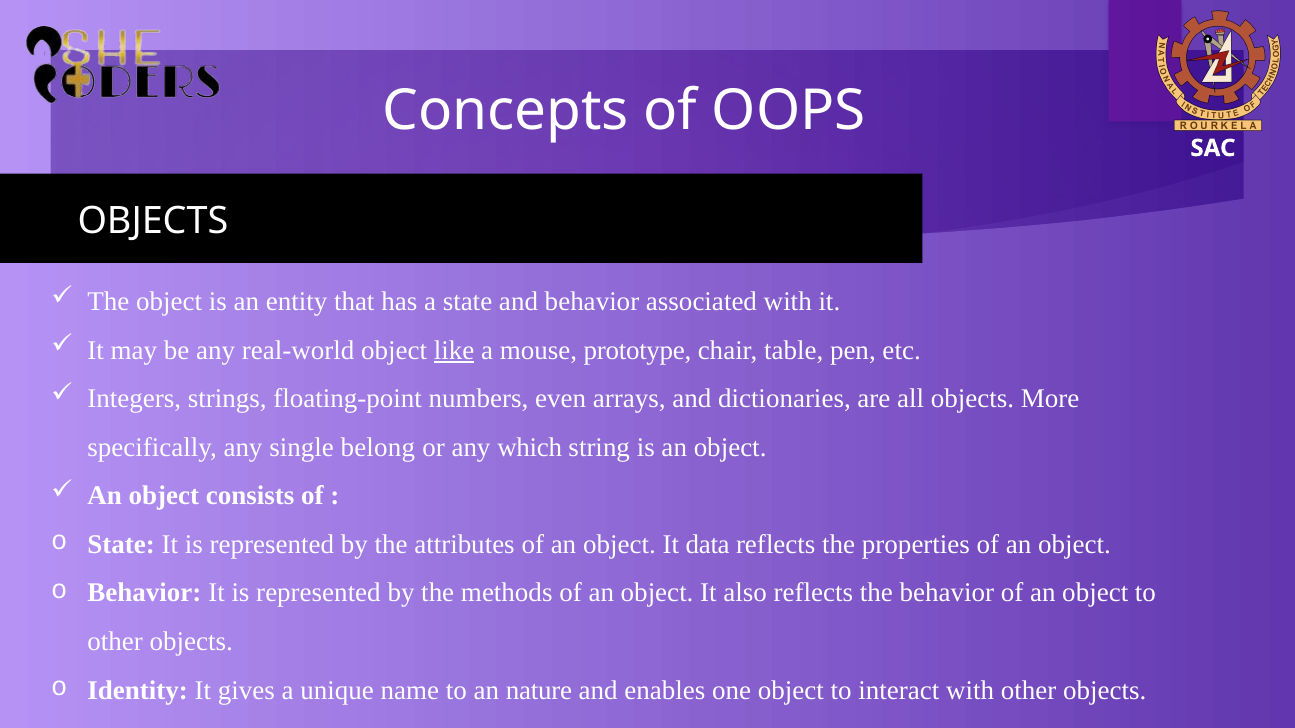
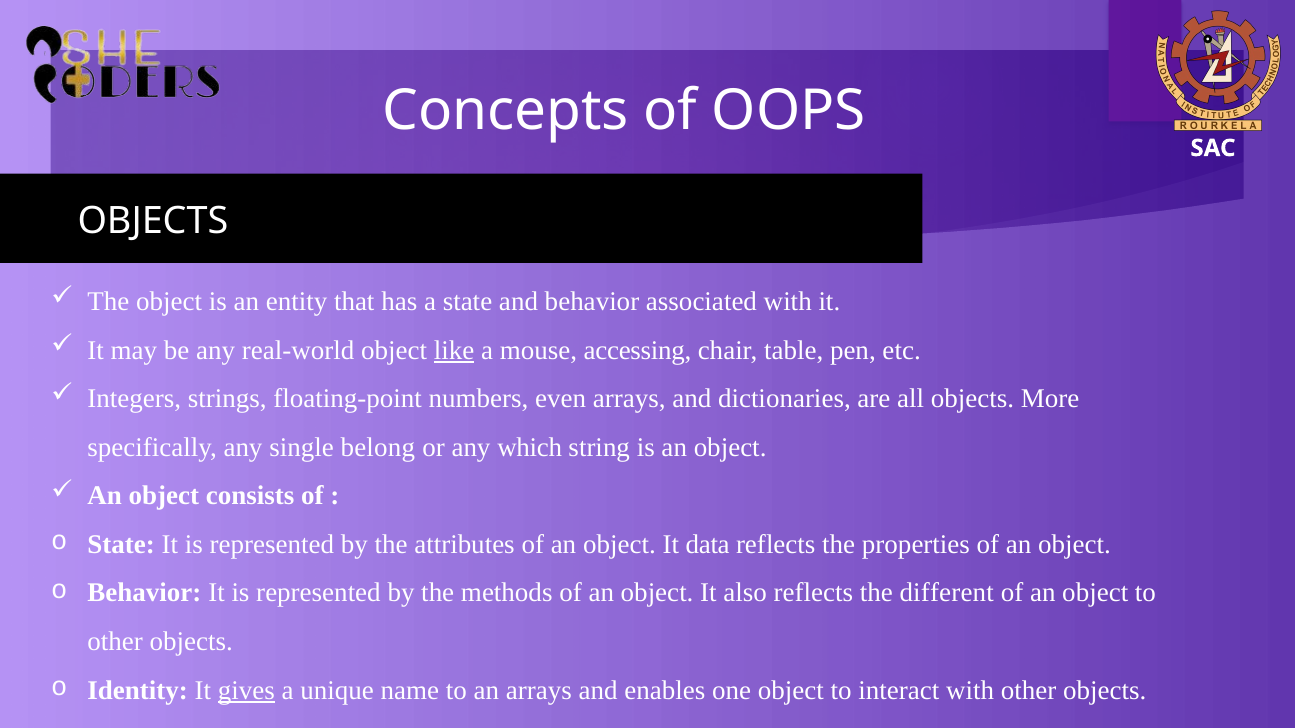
prototype: prototype -> accessing (638, 351)
the behavior: behavior -> different (947, 593)
gives underline: none -> present (246, 691)
an nature: nature -> arrays (539, 691)
